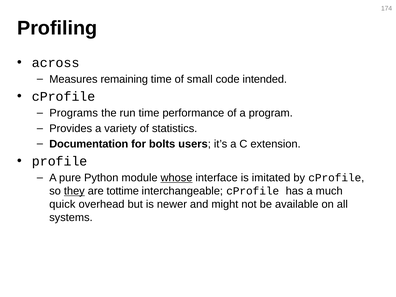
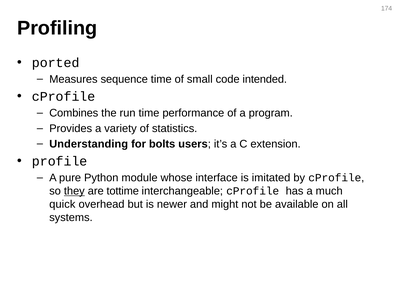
across: across -> ported (56, 63)
remaining: remaining -> sequence (124, 79)
Programs: Programs -> Combines (74, 113)
Documentation: Documentation -> Understanding (89, 144)
whose underline: present -> none (177, 178)
